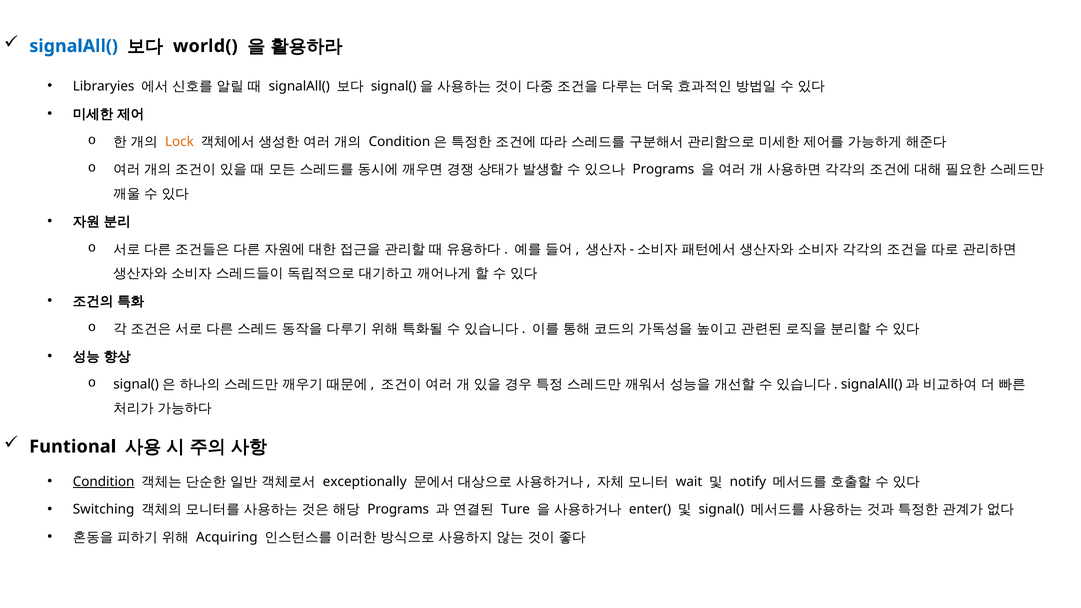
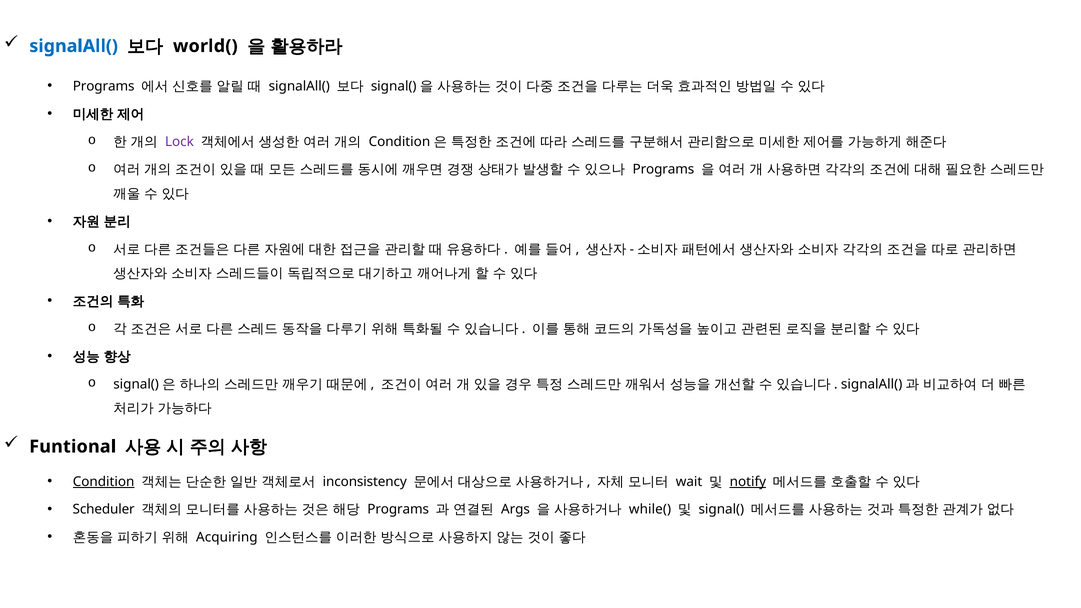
Libraryies: Libraryies -> Programs (104, 86)
Lock colour: orange -> purple (179, 142)
exceptionally: exceptionally -> inconsistency (365, 482)
notify underline: none -> present (748, 482)
Switching: Switching -> Scheduler (104, 509)
Ture: Ture -> Args (515, 509)
enter(: enter( -> while( (650, 509)
